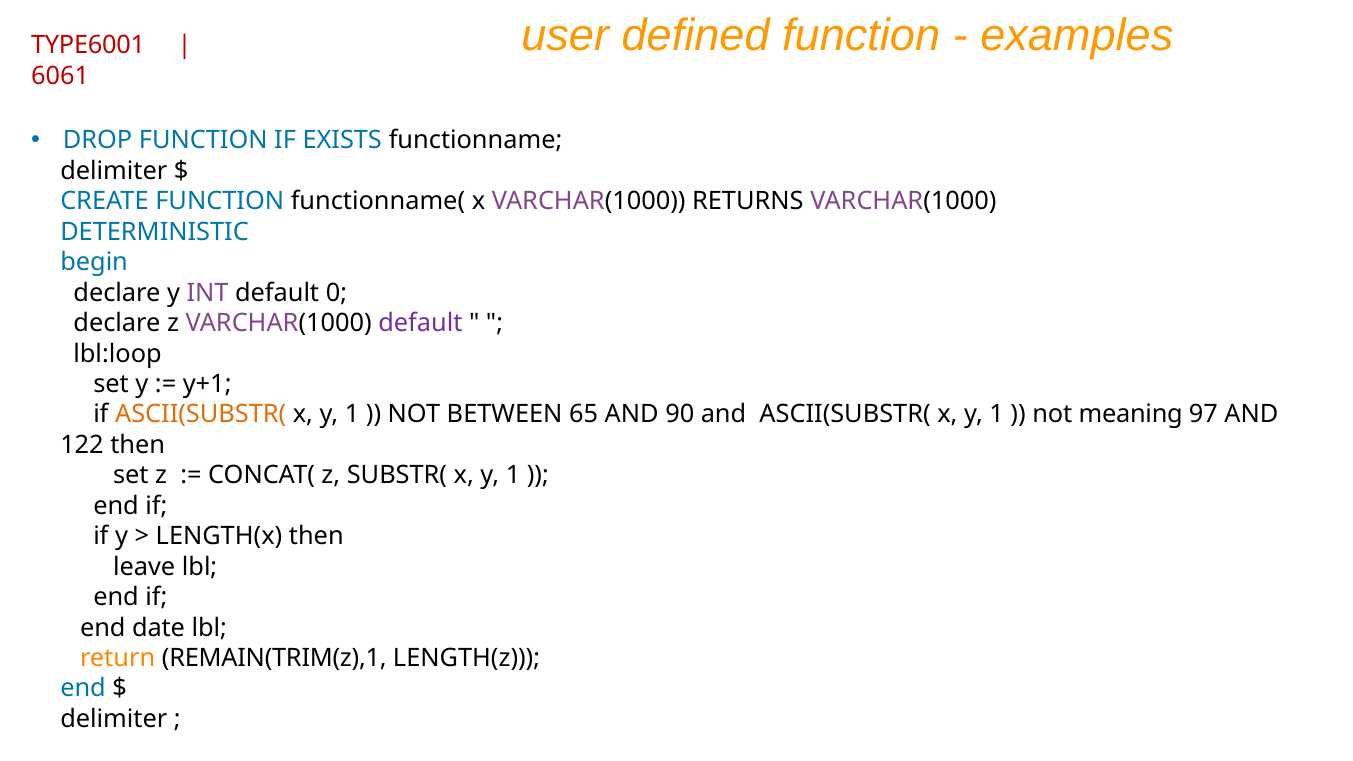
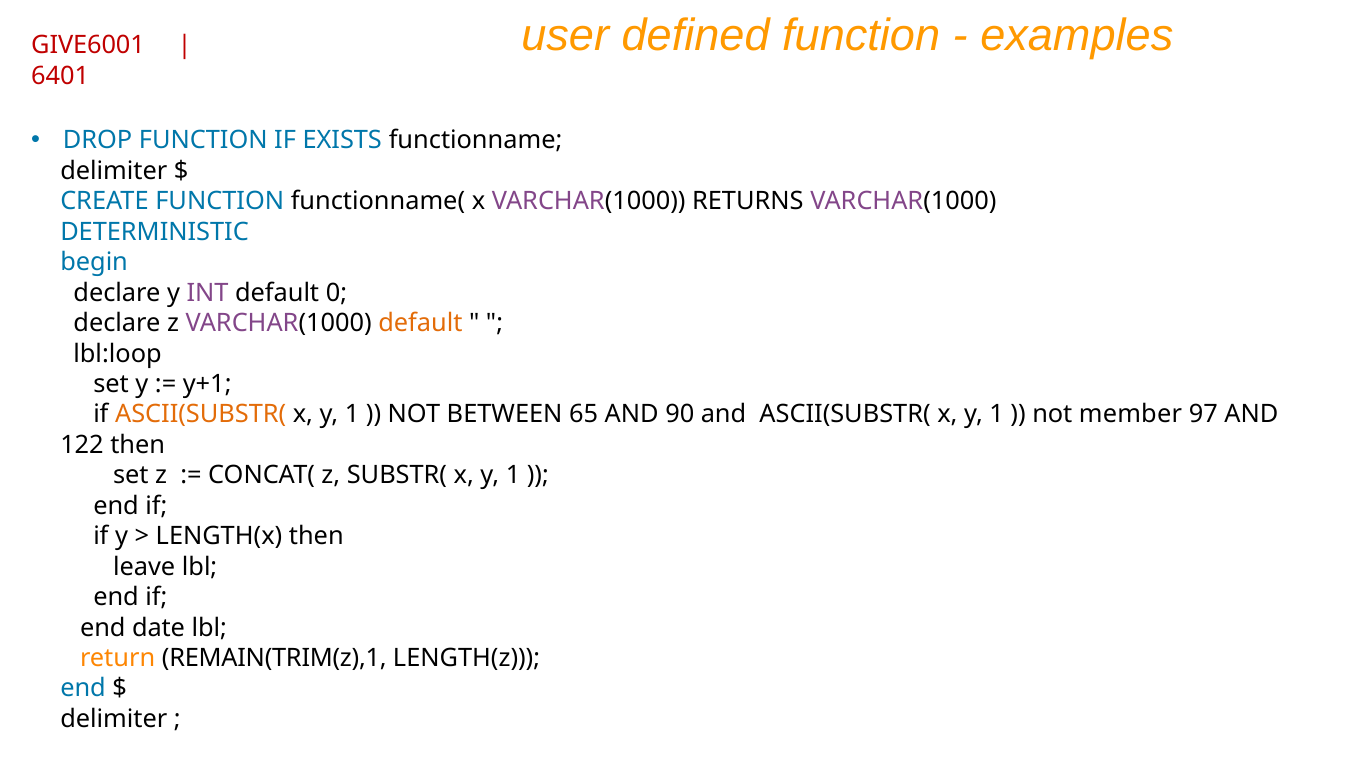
TYPE6001: TYPE6001 -> GIVE6001 (88, 45)
6061: 6061 -> 6401 (60, 76)
default colour: purple -> orange (420, 323)
meaning: meaning -> member (1130, 415)
